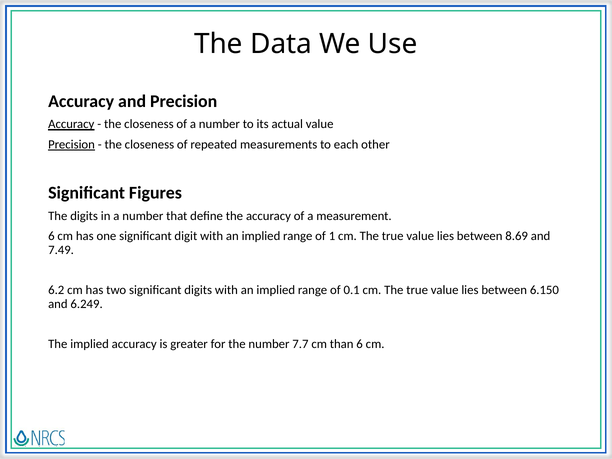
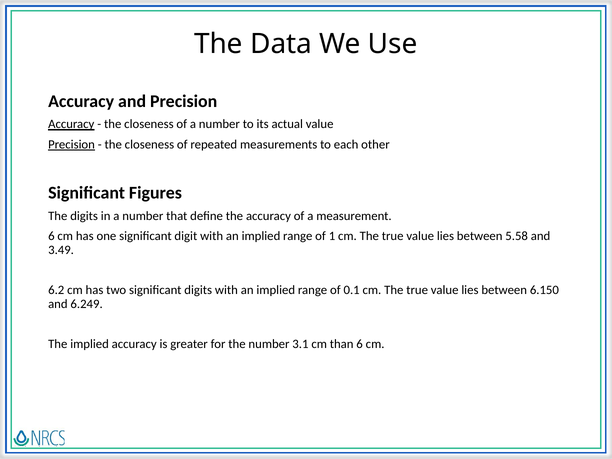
8.69: 8.69 -> 5.58 (517, 236)
7.49: 7.49 -> 3.49 (61, 250)
7.7: 7.7 -> 3.1 (300, 344)
